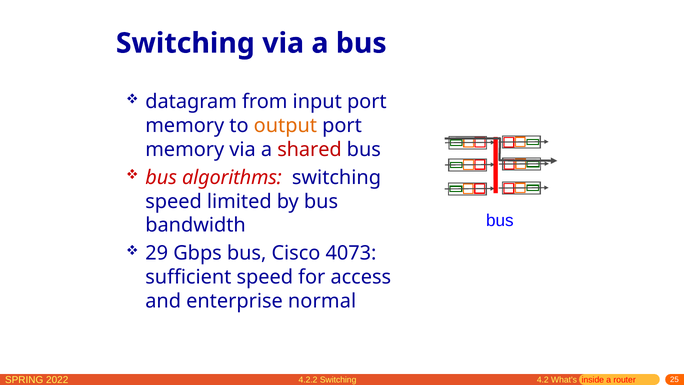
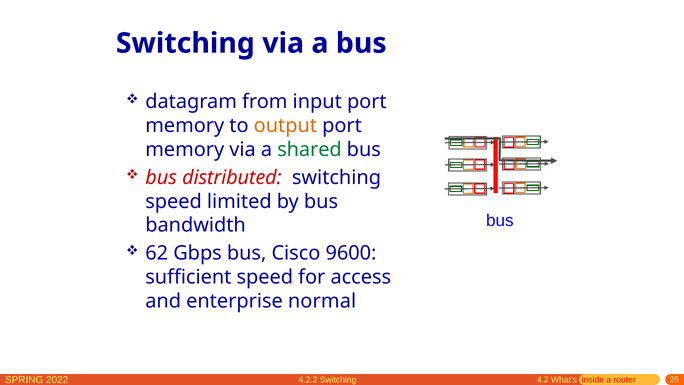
shared colour: red -> green (309, 150)
algorithms: algorithms -> distributed (232, 177)
29: 29 -> 62 (157, 253)
4073: 4073 -> 9600 (351, 253)
